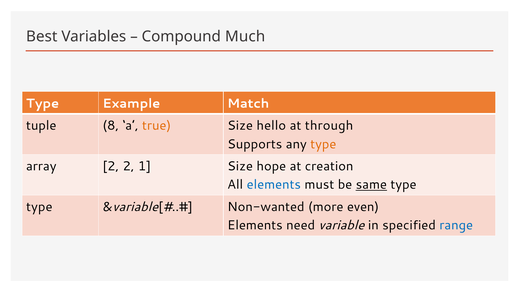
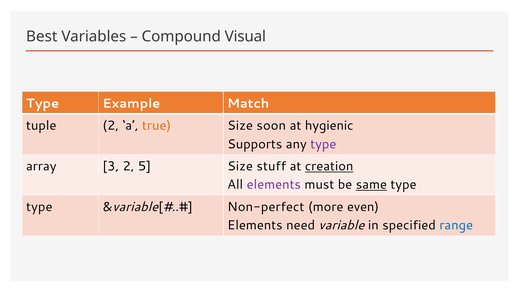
Much: Much -> Visual (245, 36)
tuple 8: 8 -> 2 (111, 126)
hello: hello -> soon (271, 126)
through: through -> hygienic (329, 126)
type colour: orange -> purple (323, 144)
array 2: 2 -> 3 (111, 166)
1: 1 -> 5 (144, 166)
hope: hope -> stuff (271, 166)
creation underline: none -> present (329, 166)
elements colour: blue -> purple (274, 185)
Non-wanted: Non-wanted -> Non-perfect (266, 207)
